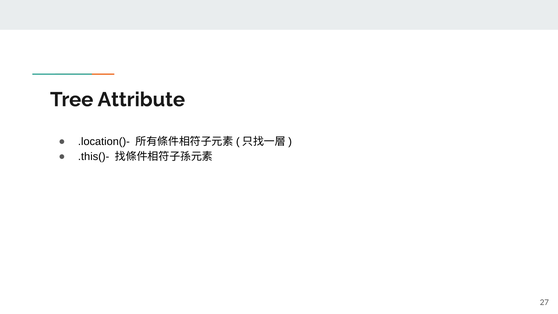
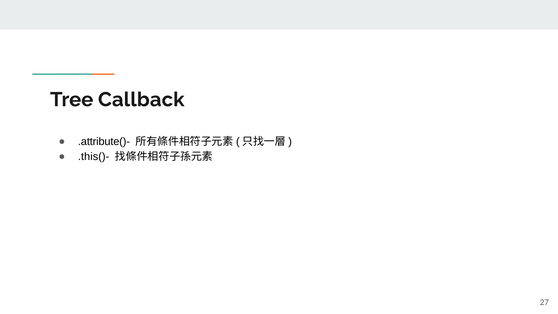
Attribute: Attribute -> Callback (141, 100)
.location()-: .location()- -> .attribute()- (104, 142)
